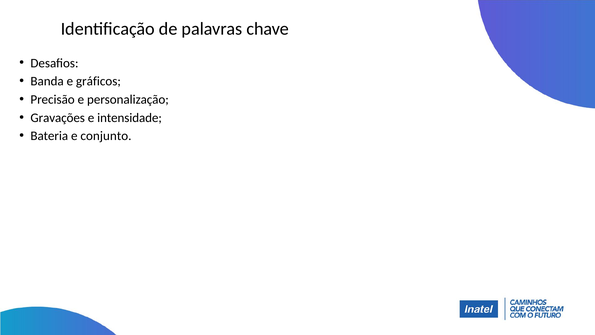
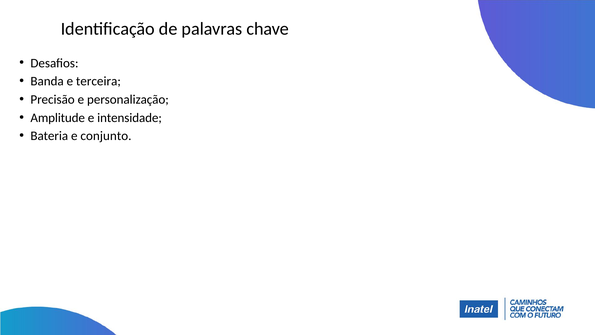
gráficos: gráficos -> terceira (98, 81)
Gravações: Gravações -> Amplitude (58, 118)
